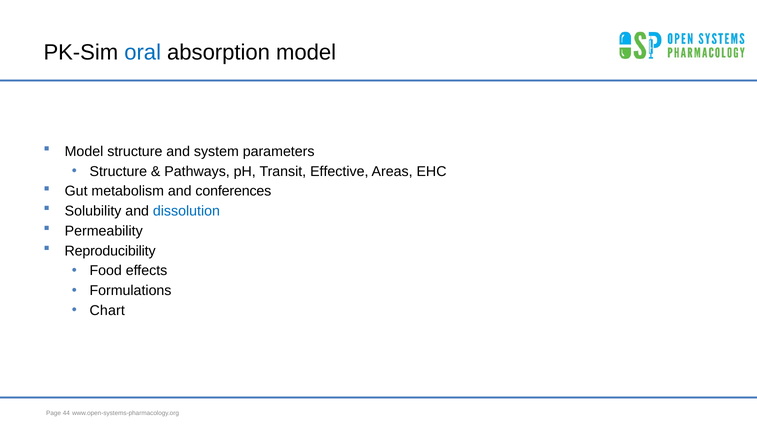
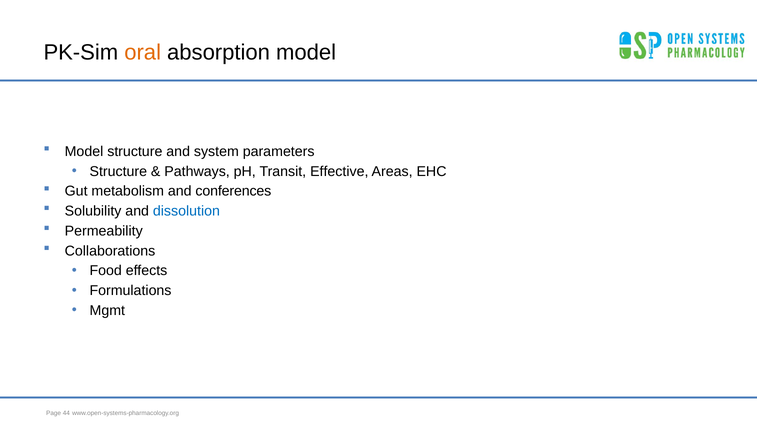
oral colour: blue -> orange (143, 52)
Reproducibility: Reproducibility -> Collaborations (110, 251)
Chart: Chart -> Mgmt (107, 310)
